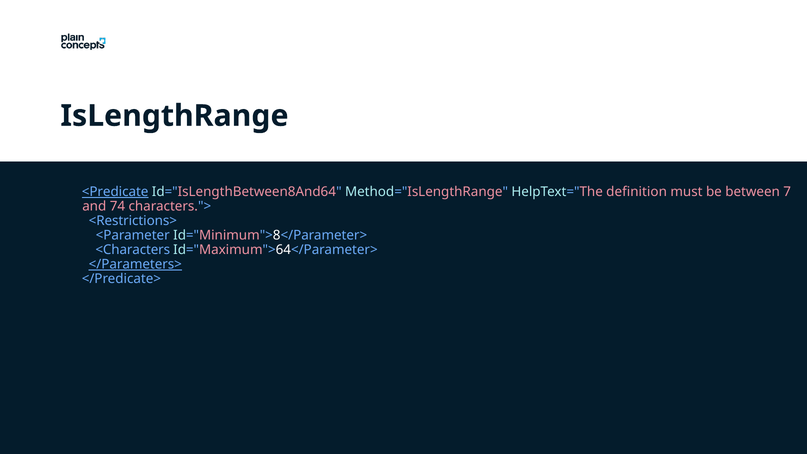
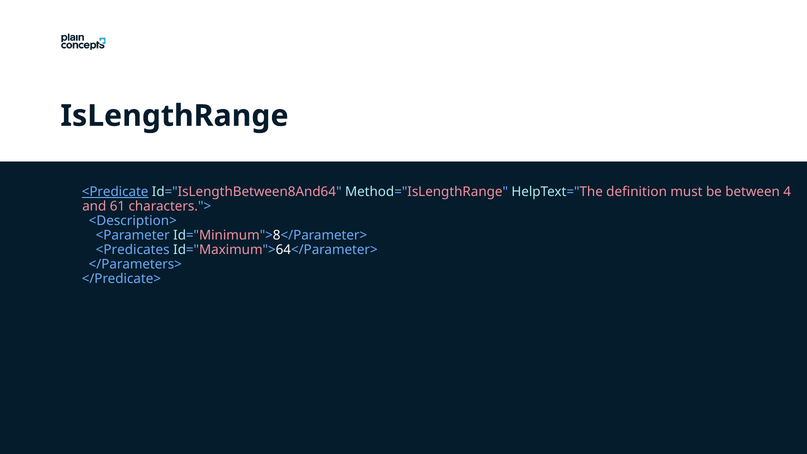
7: 7 -> 4 (787, 192)
74: 74 -> 61 (117, 206)
<Restrictions>: <Restrictions> -> <Description> (133, 221)
<Characters: <Characters -> <Predicates (133, 250)
</Parameters> underline: present -> none (135, 264)
